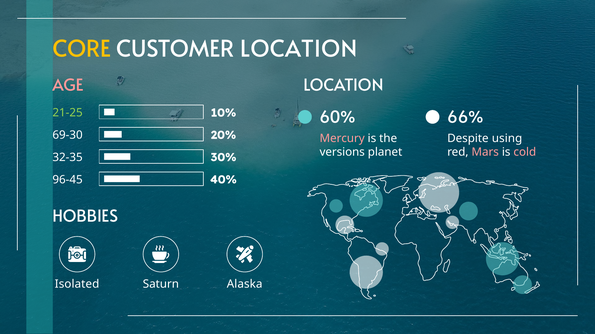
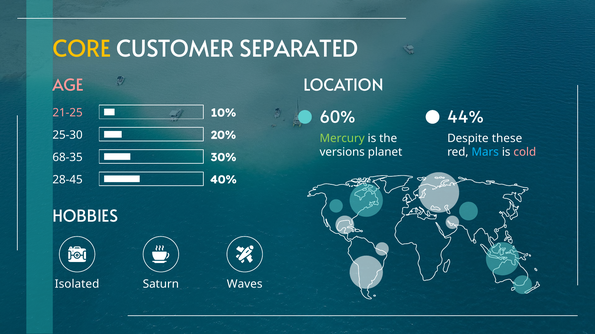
CUSTOMER LOCATION: LOCATION -> SEPARATED (299, 49)
21-25 colour: light green -> pink (68, 113)
66%: 66% -> 44% (465, 117)
69-30: 69-30 -> 25-30 (68, 135)
Mercury colour: pink -> light green (342, 139)
using: using -> these (507, 139)
Mars colour: pink -> light blue (485, 152)
32-35: 32-35 -> 68-35 (68, 158)
96-45: 96-45 -> 28-45 (68, 180)
Alaska: Alaska -> Waves (245, 285)
